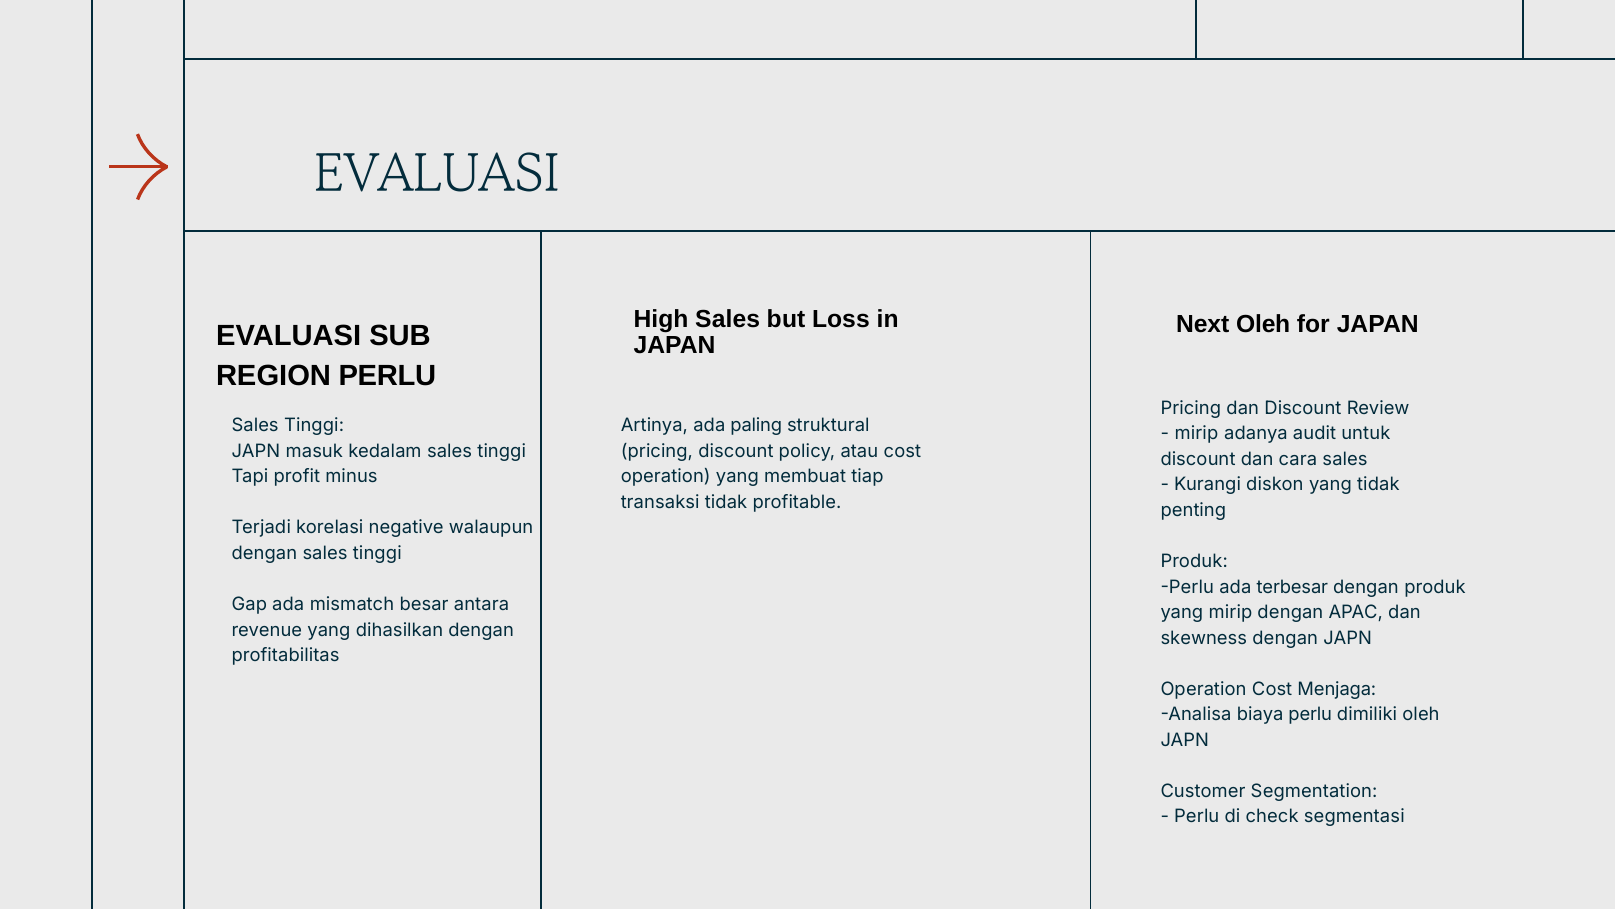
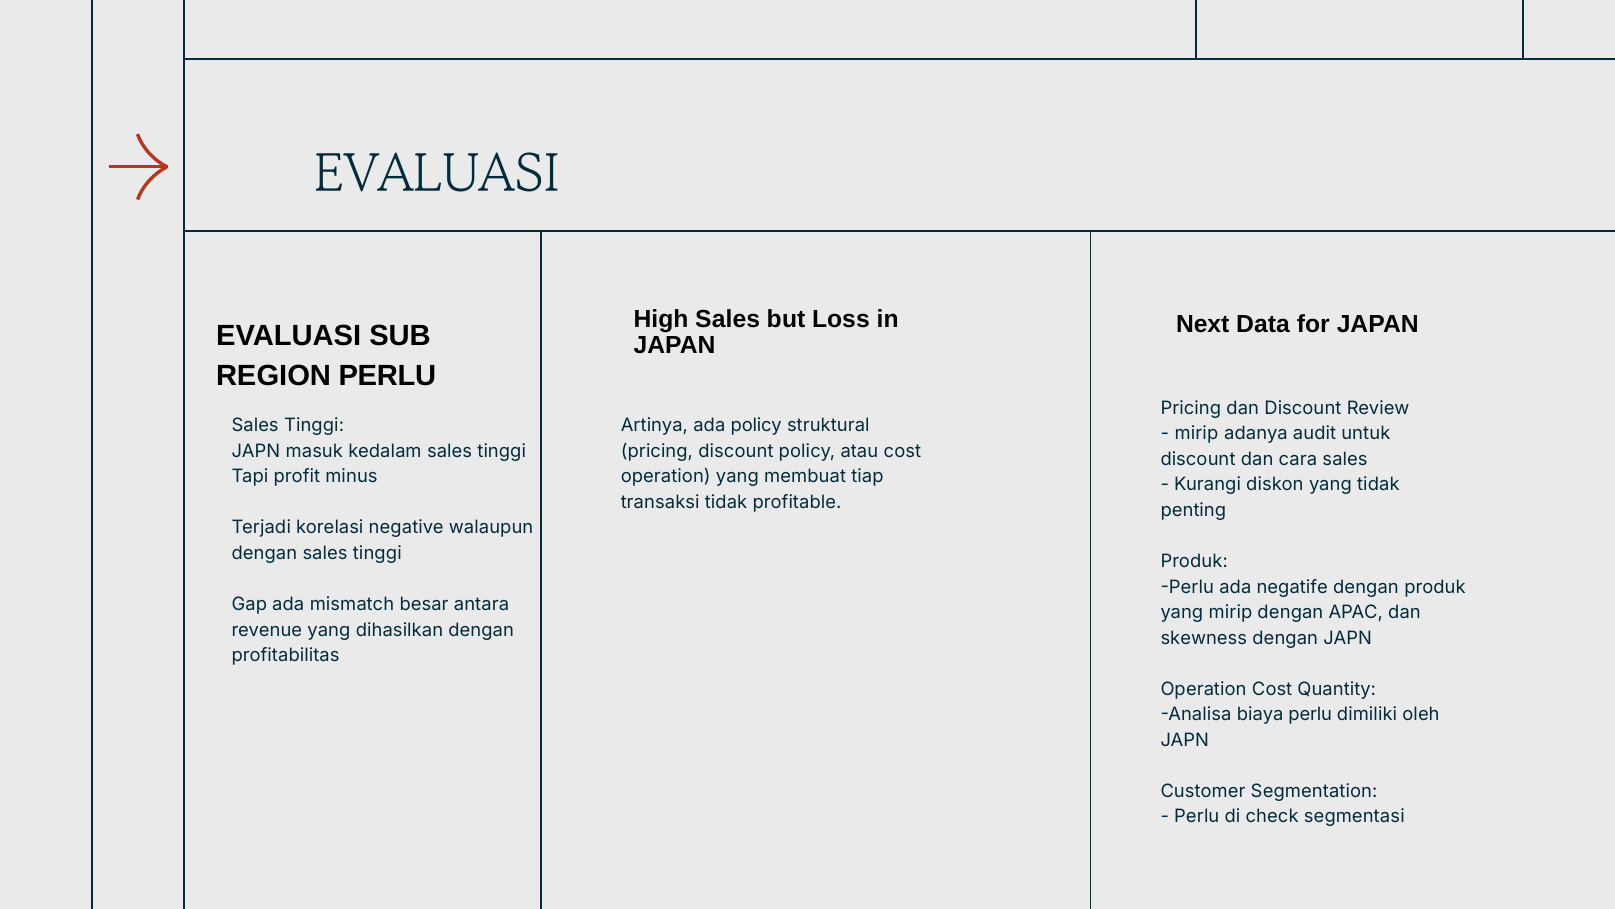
Next Oleh: Oleh -> Data (1263, 324)
ada paling: paling -> policy (756, 426)
terbesar: terbesar -> negatife (1292, 587)
Menjaga: Menjaga -> Quantity (1337, 689)
